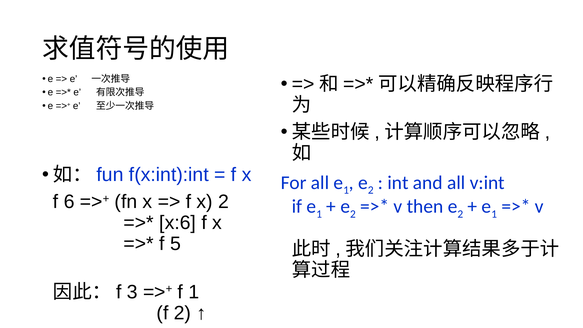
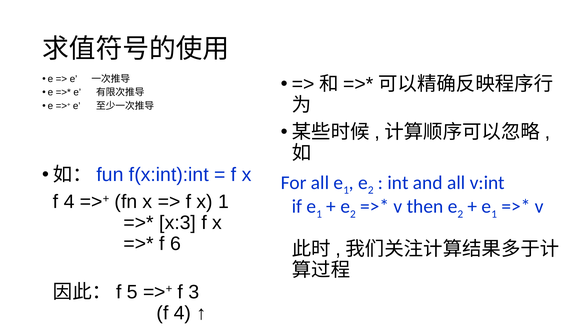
6: 6 -> 4 (69, 202)
x 2: 2 -> 1 (224, 202)
x:6: x:6 -> x:3 (178, 223)
5: 5 -> 6 (176, 244)
3: 3 -> 5 (132, 292)
f 1: 1 -> 3 (194, 292)
2: 2 -> 4 (182, 313)
